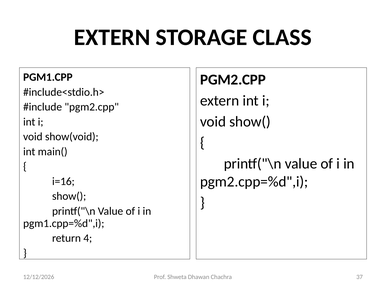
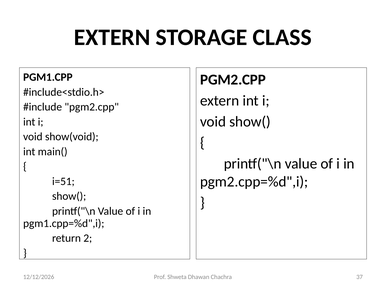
i=16: i=16 -> i=51 (63, 181)
4: 4 -> 2 (88, 238)
